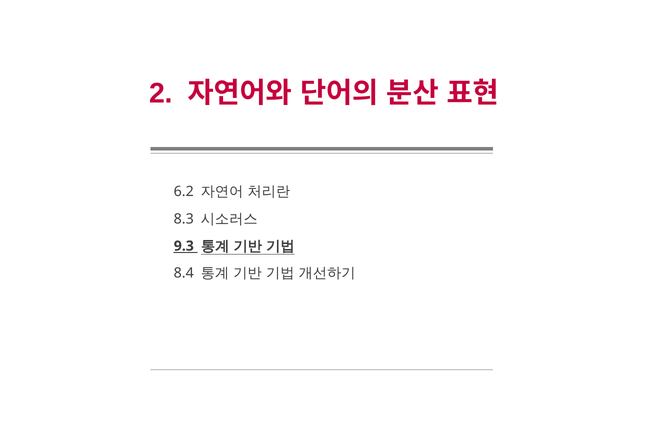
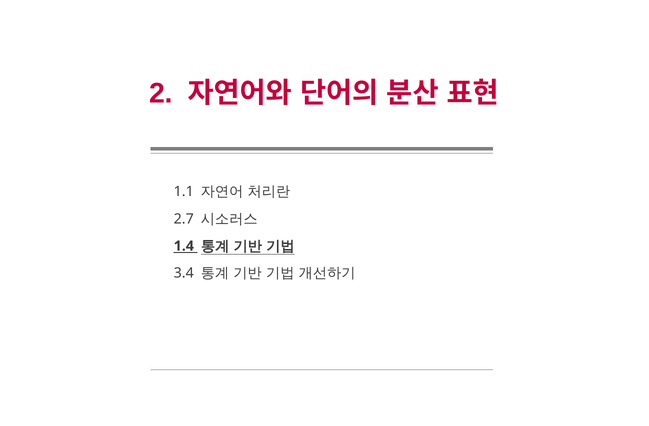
6.2: 6.2 -> 1.1 (184, 192)
8.3: 8.3 -> 2.7 (184, 219)
9.3: 9.3 -> 1.4 (184, 246)
8.4: 8.4 -> 3.4 (184, 273)
